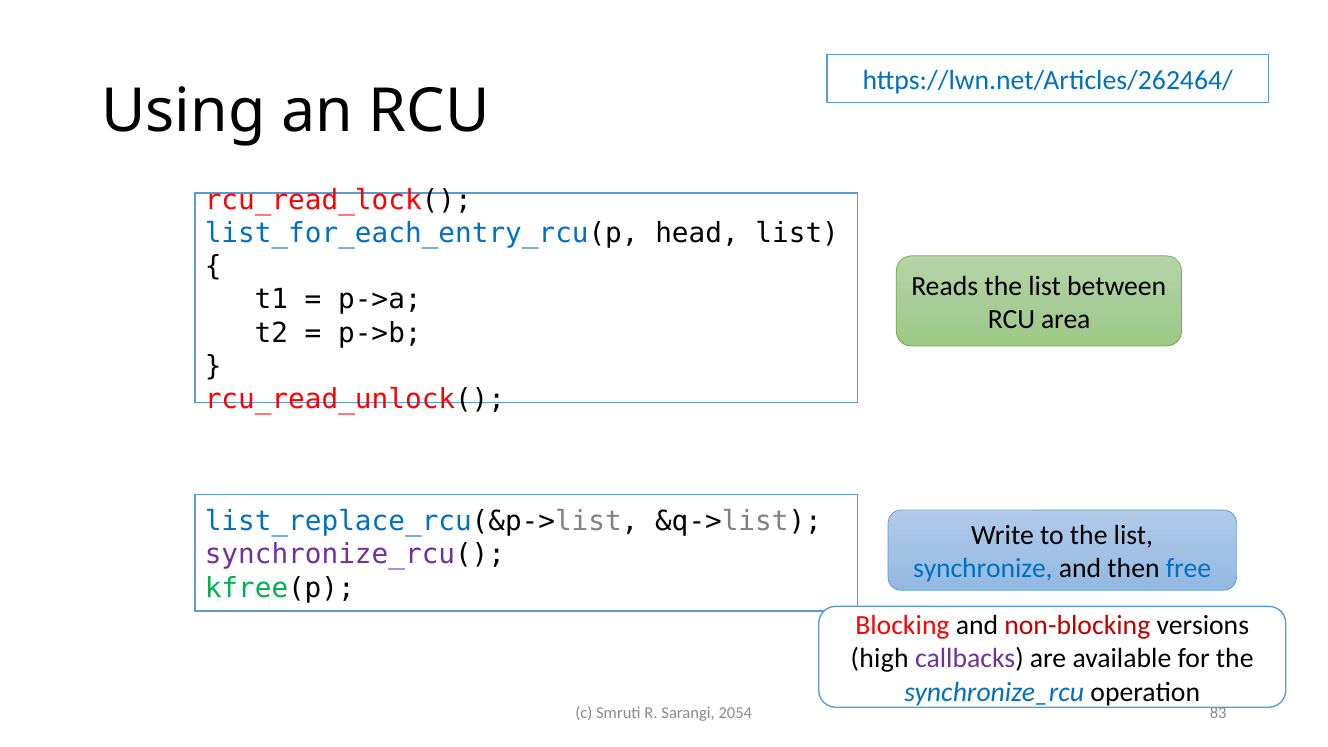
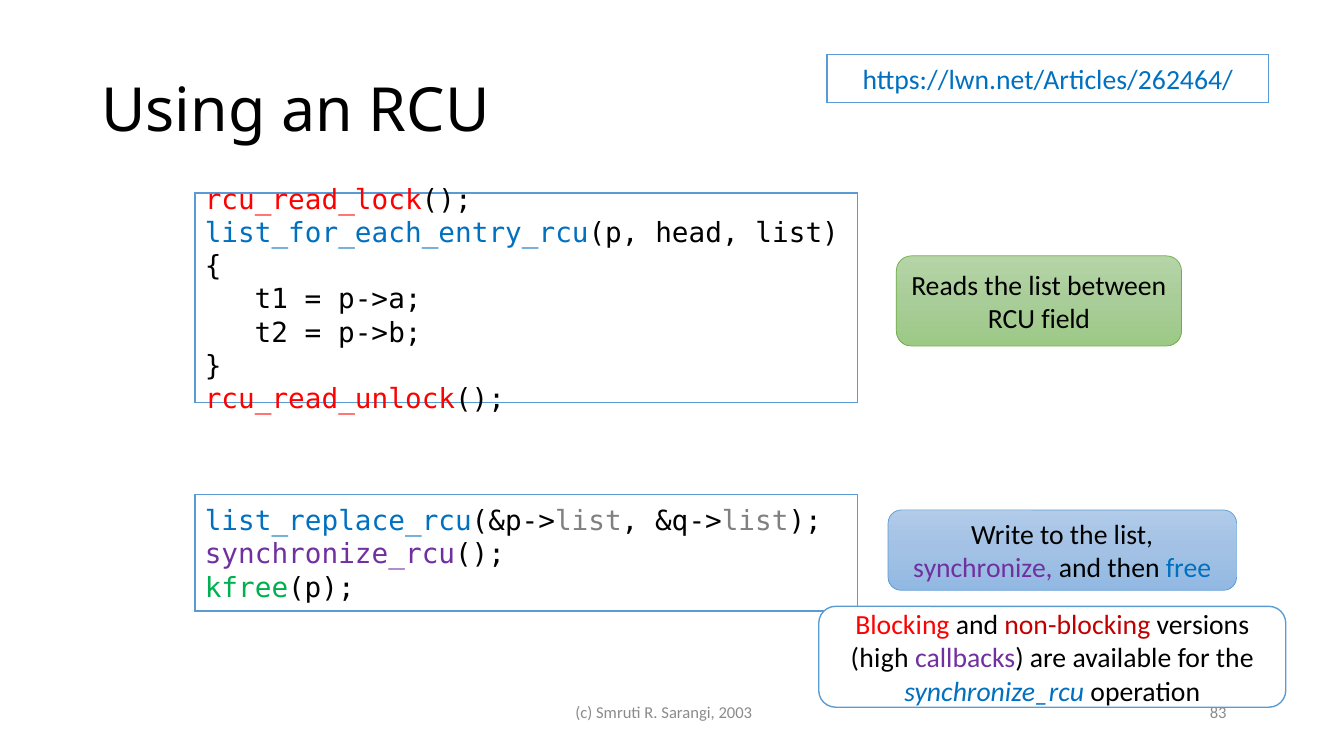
area: area -> field (1066, 319)
synchronize colour: blue -> purple (983, 569)
2054: 2054 -> 2003 (735, 713)
